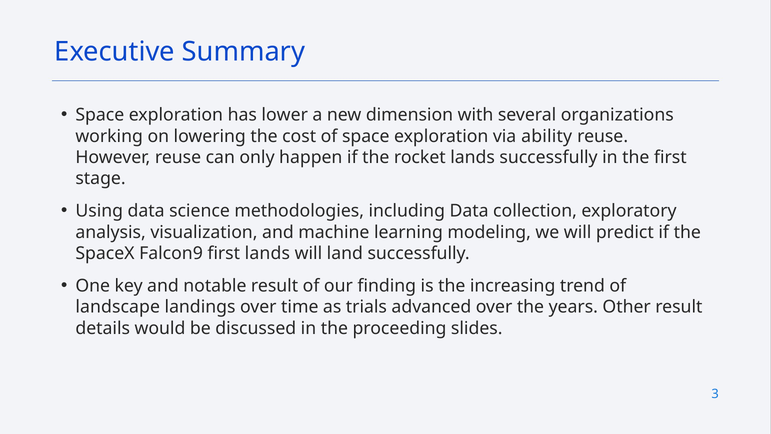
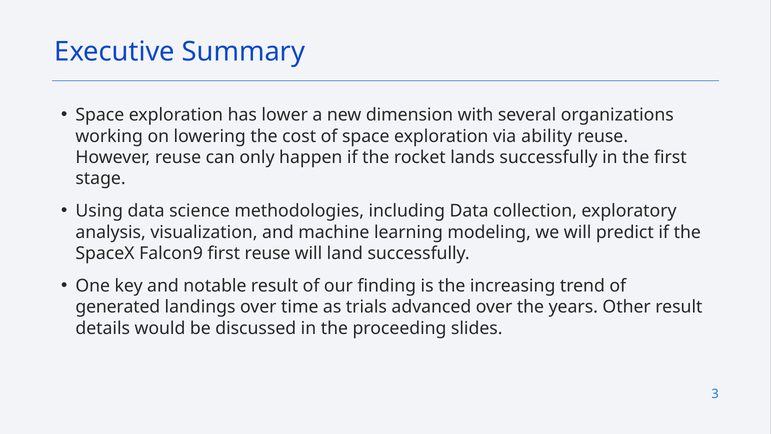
first lands: lands -> reuse (268, 253)
landscape: landscape -> generated (118, 307)
